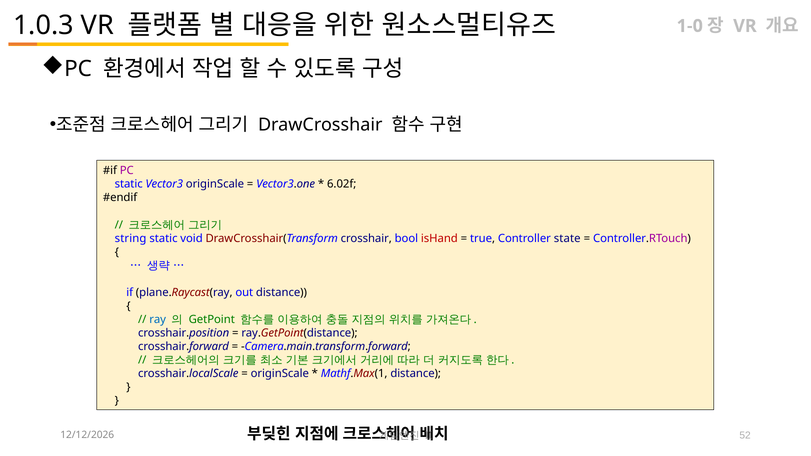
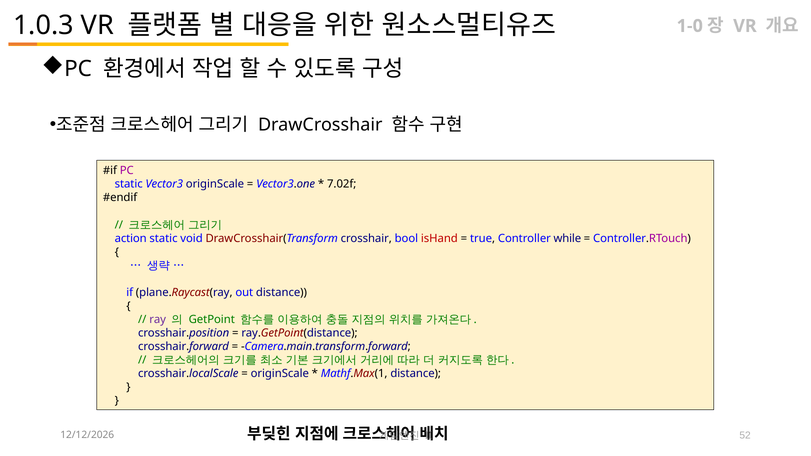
6.02f: 6.02f -> 7.02f (342, 184)
string: string -> action (131, 238)
state: state -> while (567, 238)
ray colour: blue -> purple (158, 320)
